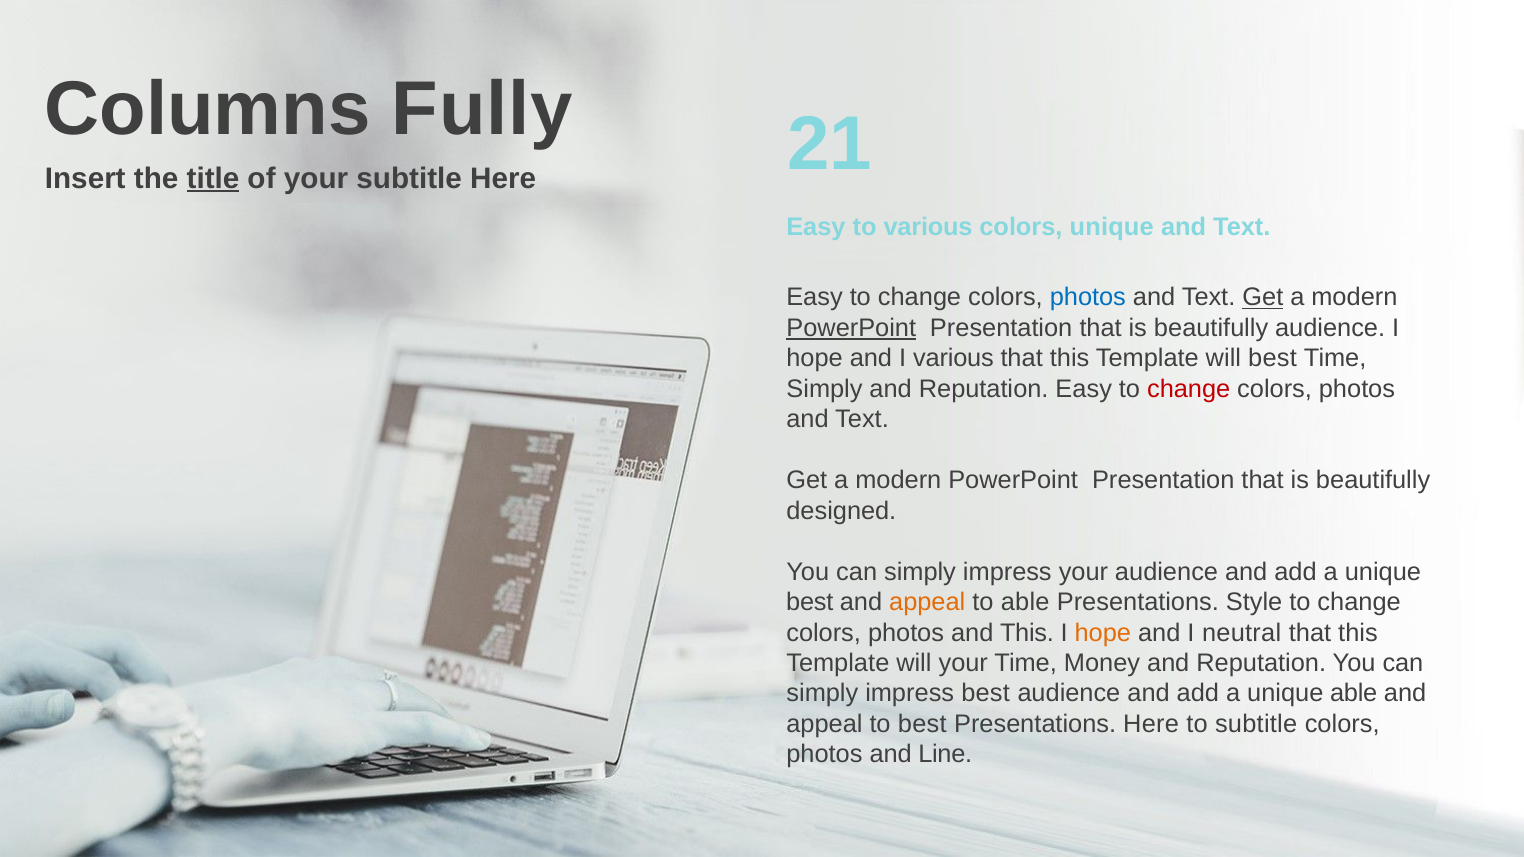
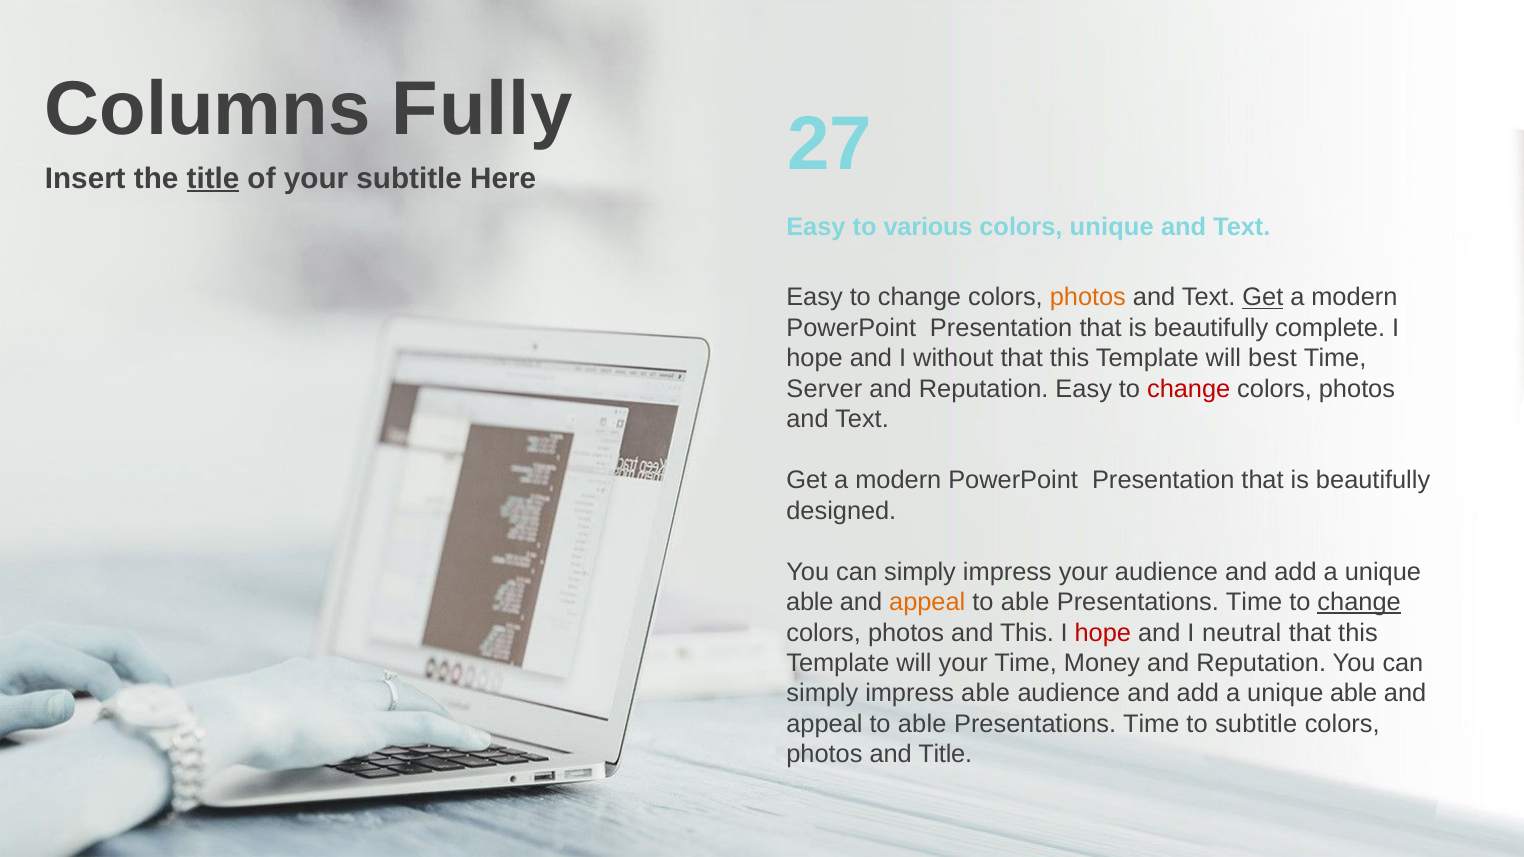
21: 21 -> 27 (830, 145)
photos colour: blue -> orange (1088, 298)
PowerPoint underline: present -> none (851, 328)
beautifully audience: audience -> complete (1330, 328)
I various: various -> without (953, 359)
Simply: Simply -> Server (824, 389)
best: best -> able (810, 602)
Style: Style -> Time (1254, 602)
change underline: none -> present (1359, 602)
hope colour: orange -> red (1103, 633)
impress best: best -> able (986, 694)
best: best -> able (922, 724)
Here: Here -> Time (1151, 724)
and Line: Line -> Title (945, 755)
